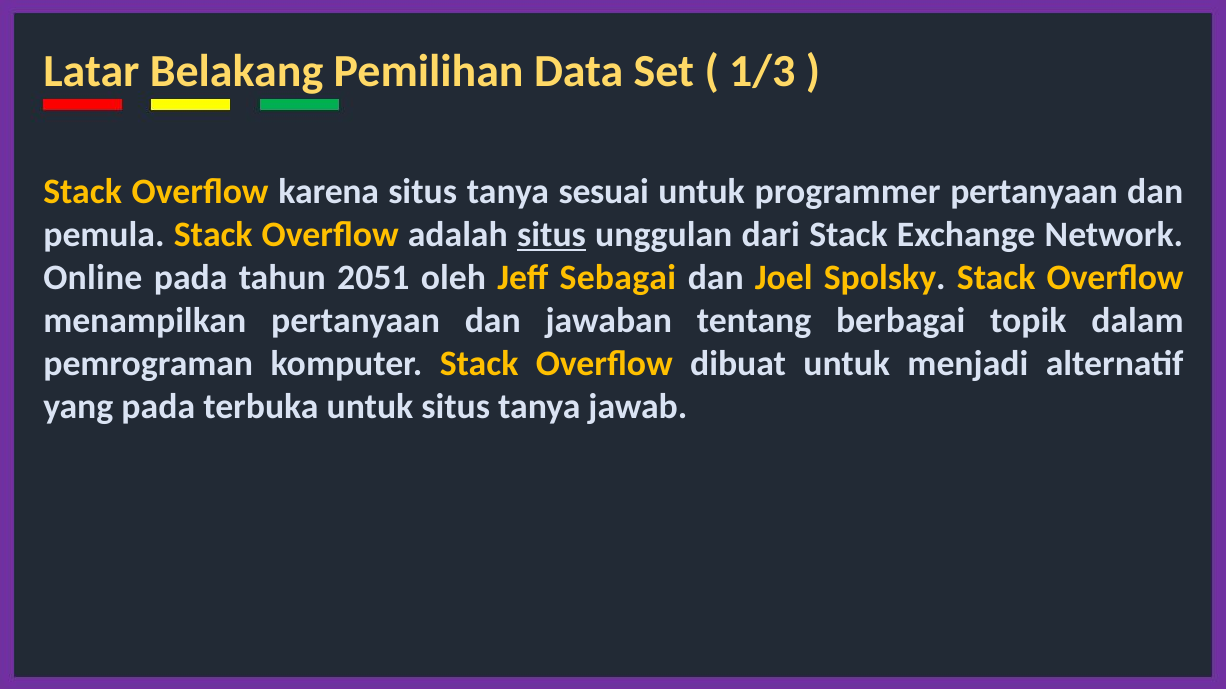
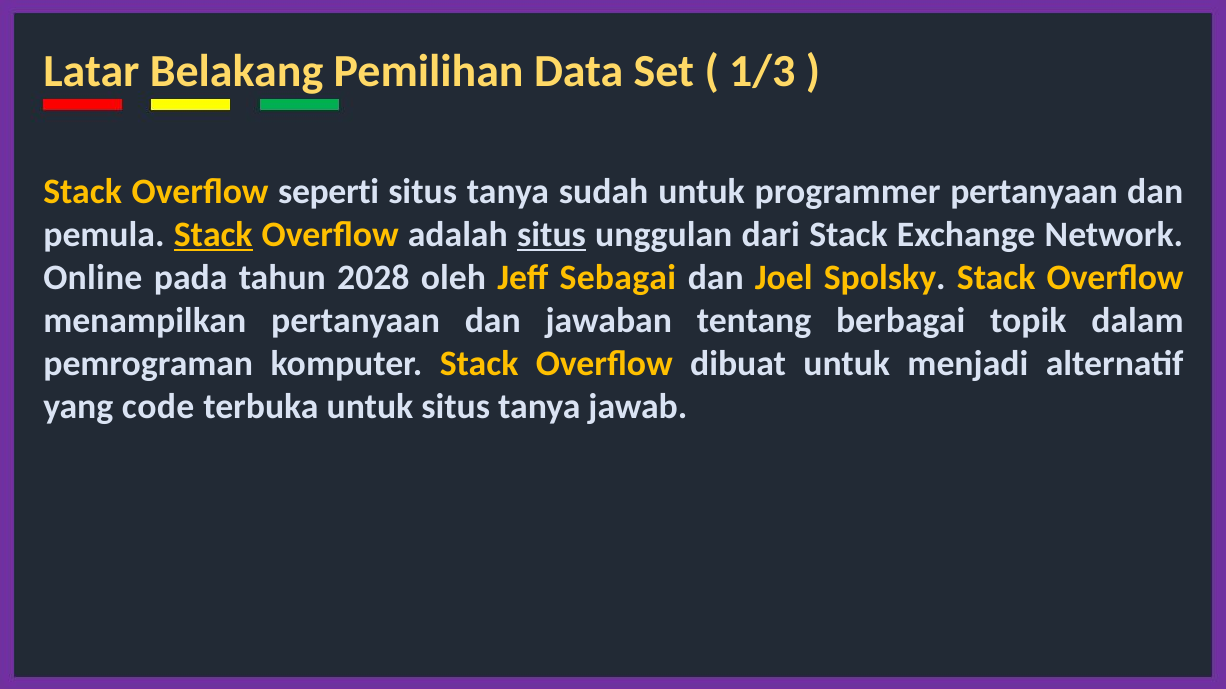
karena: karena -> seperti (329, 192)
sesuai: sesuai -> sudah (604, 192)
Stack underline: none -> present (213, 235)
2051: 2051 -> 2028 (373, 278)
yang pada: pada -> code (158, 407)
